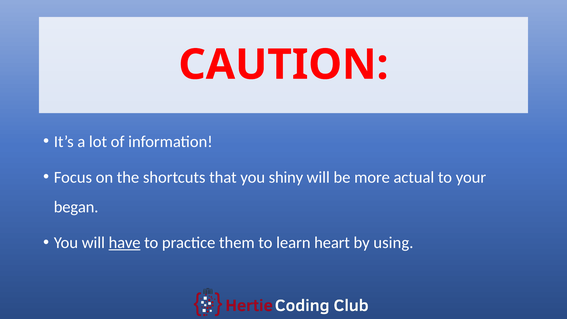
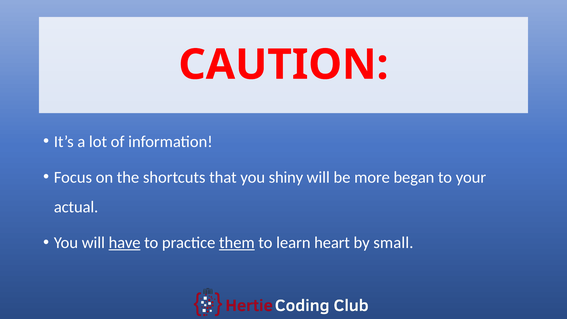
actual: actual -> began (414, 177)
began: began -> actual (76, 207)
them underline: none -> present (237, 243)
using: using -> small (393, 243)
